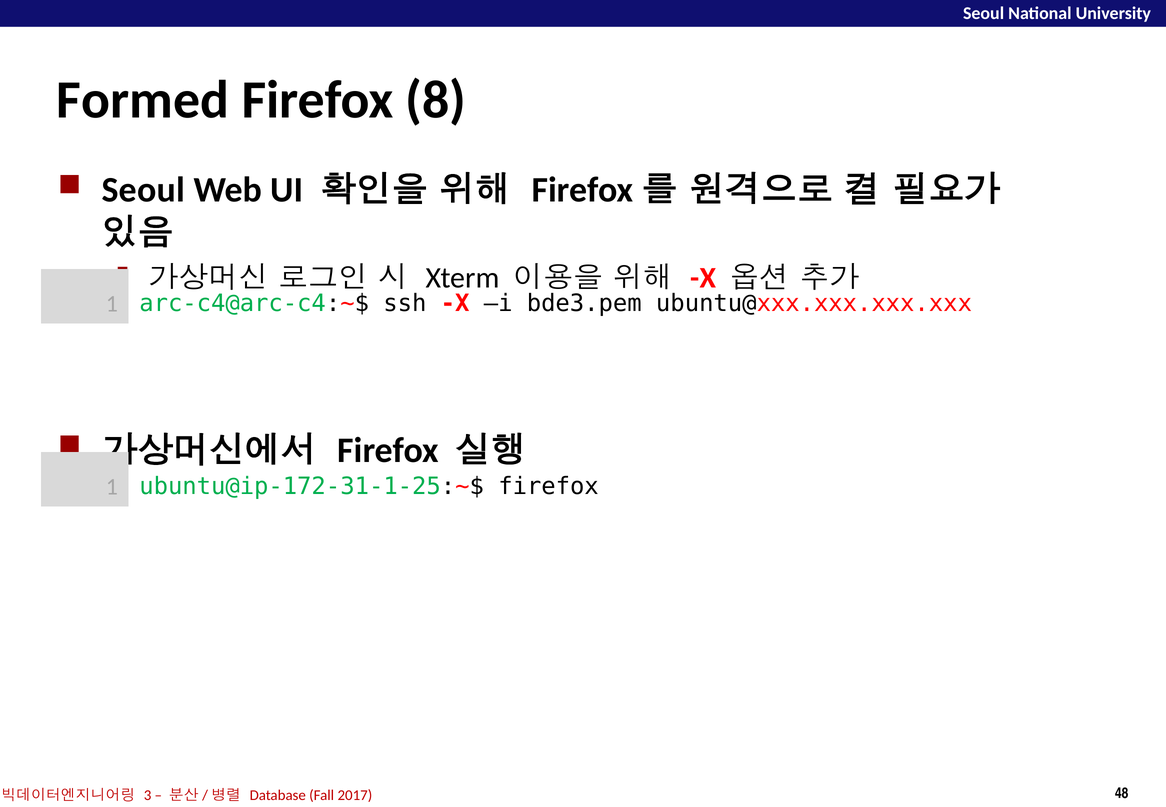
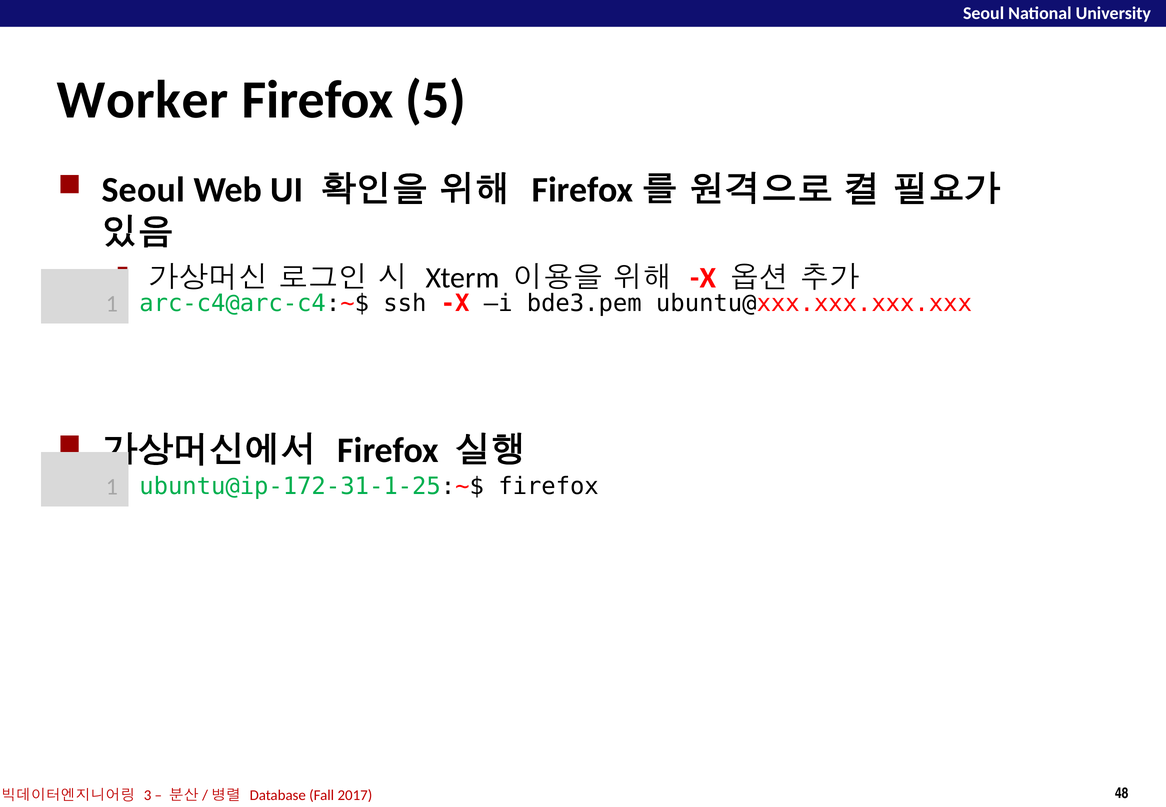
Formed: Formed -> Worker (143, 100)
8: 8 -> 5 (436, 100)
